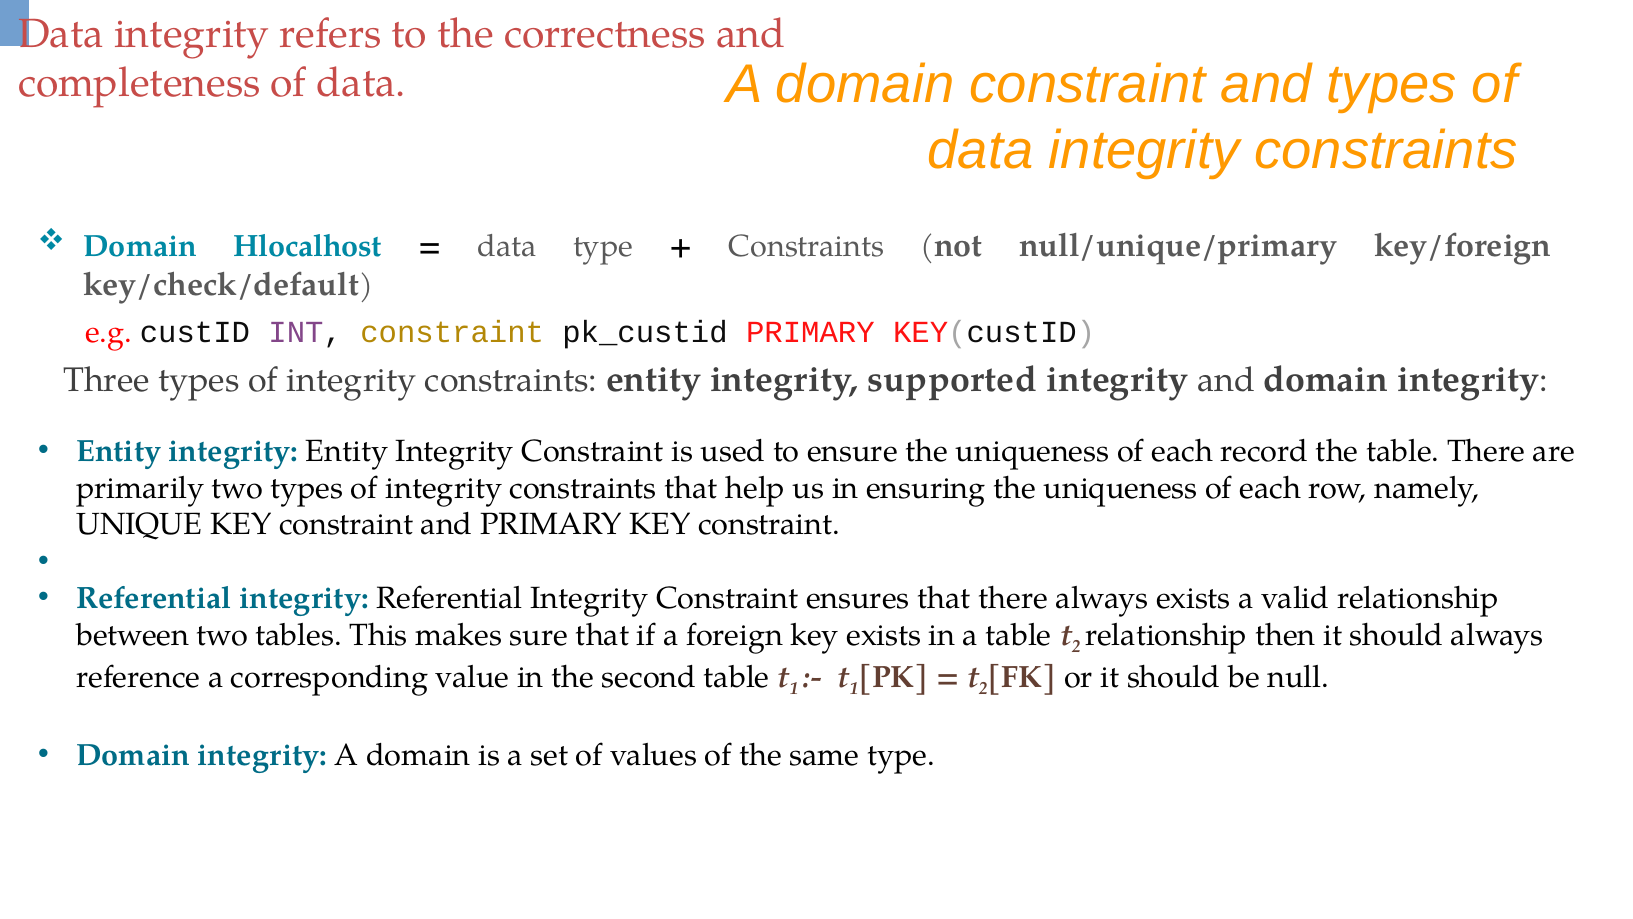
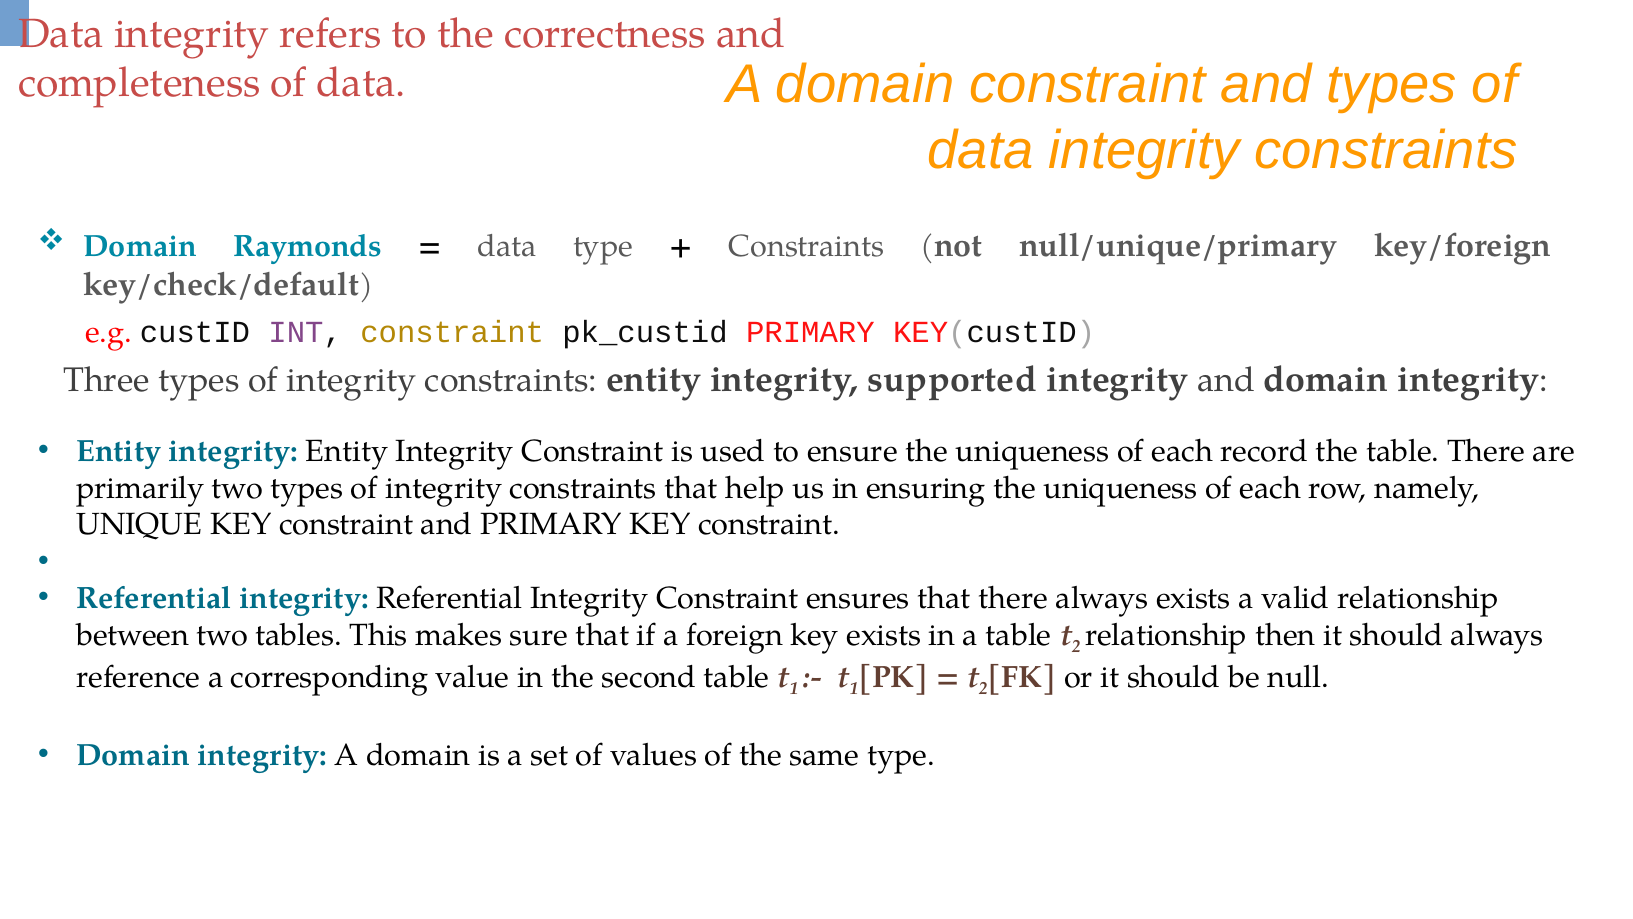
Hlocalhost: Hlocalhost -> Raymonds (308, 246)
